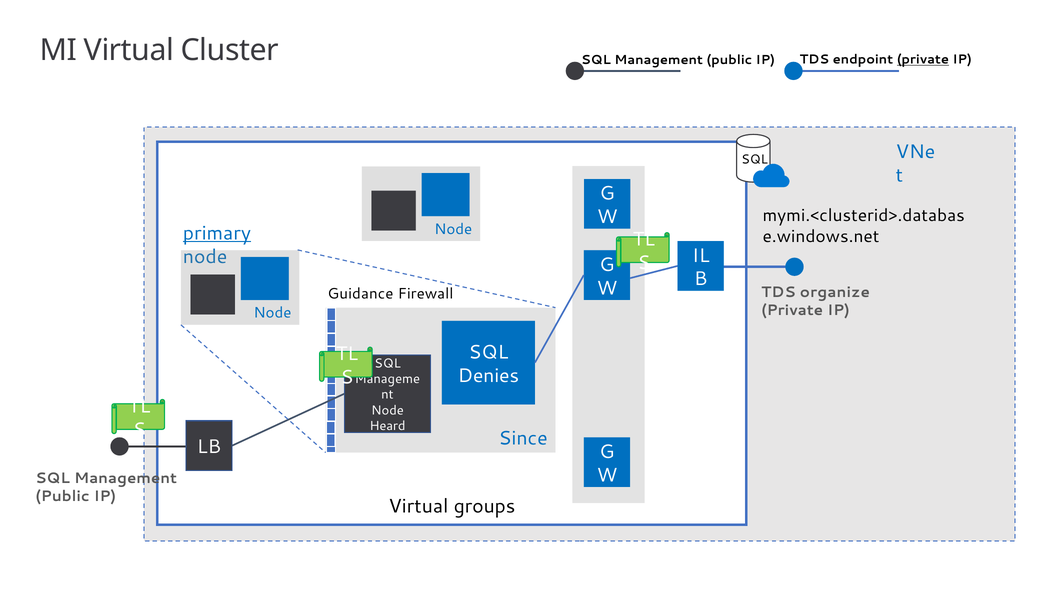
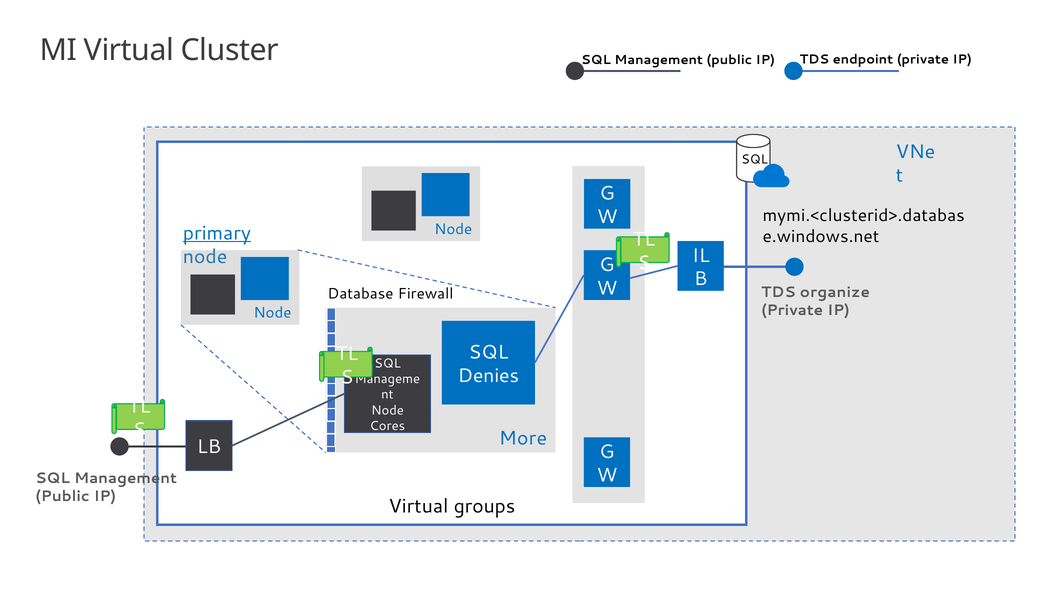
private underline: present -> none (923, 60)
Guidance: Guidance -> Database (360, 294)
Heard: Heard -> Cores (387, 426)
Since: Since -> More (523, 439)
